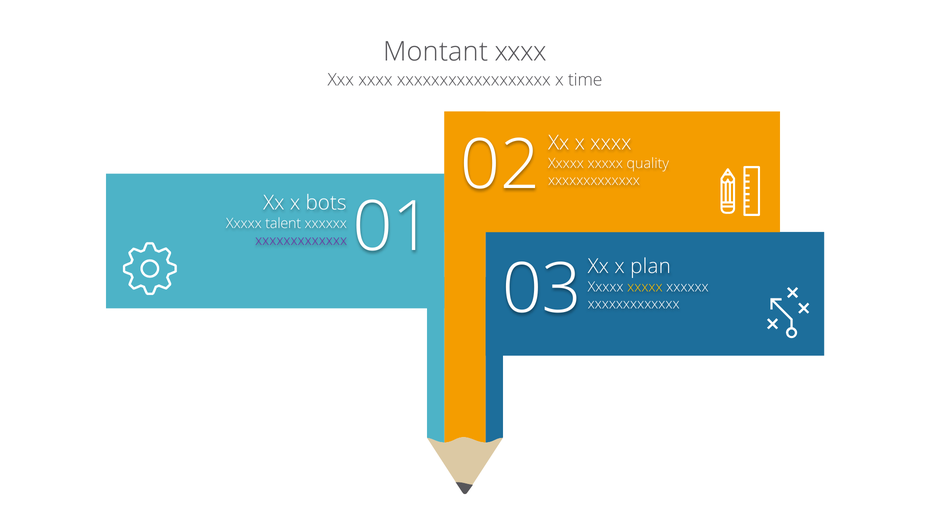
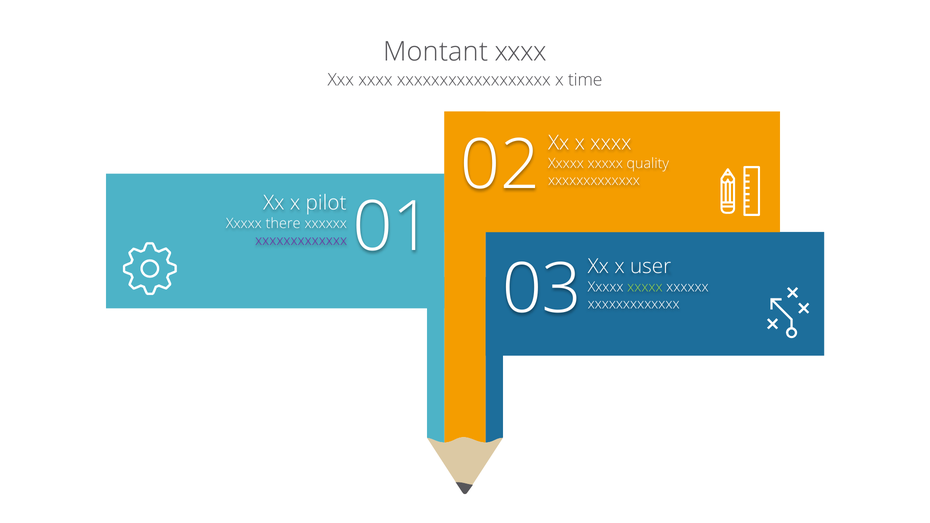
bots: bots -> pilot (326, 203)
talent: talent -> there (283, 224)
plan: plan -> user (651, 267)
xxxxx colour: yellow -> light green (645, 287)
